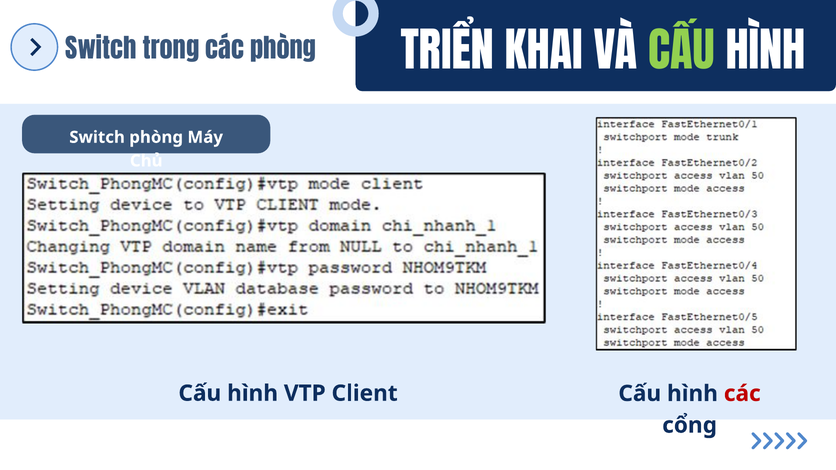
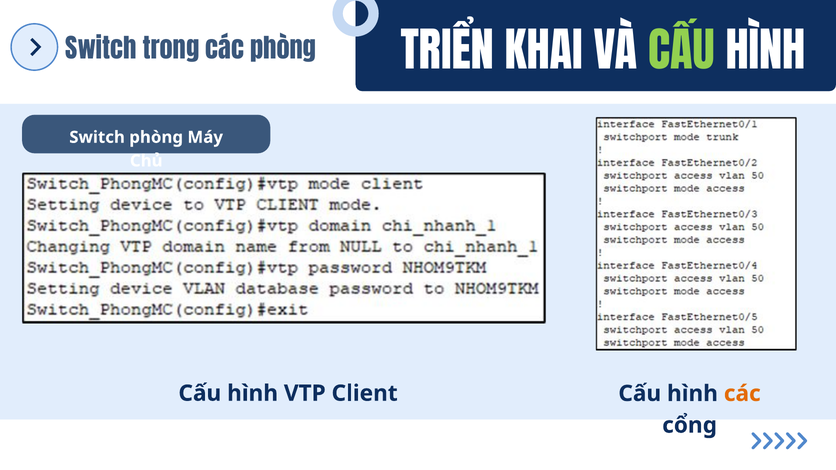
các colour: red -> orange (742, 394)
